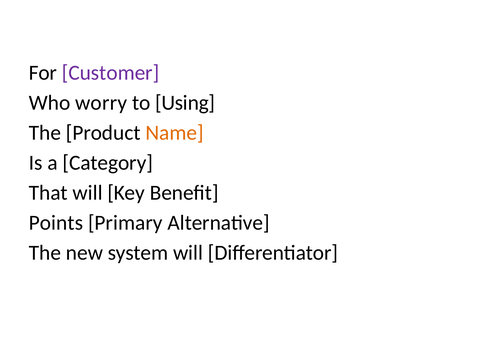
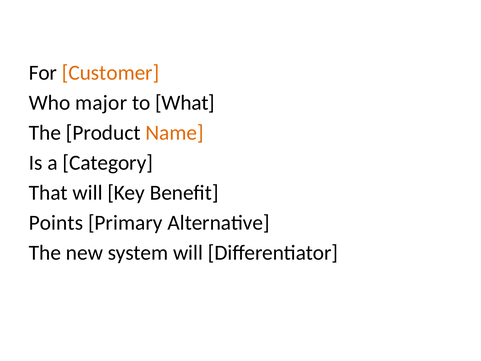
Customer colour: purple -> orange (111, 73)
worry: worry -> major (101, 103)
Using: Using -> What (185, 103)
